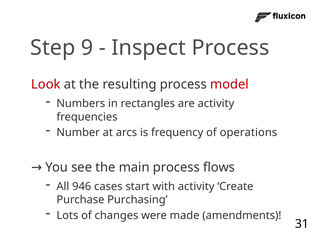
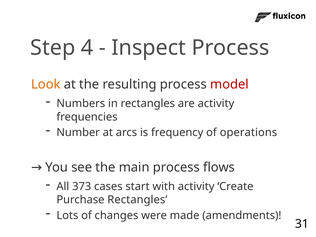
9: 9 -> 4 (87, 48)
Look colour: red -> orange (46, 84)
946: 946 -> 373 (82, 186)
Purchase Purchasing: Purchasing -> Rectangles (137, 200)
